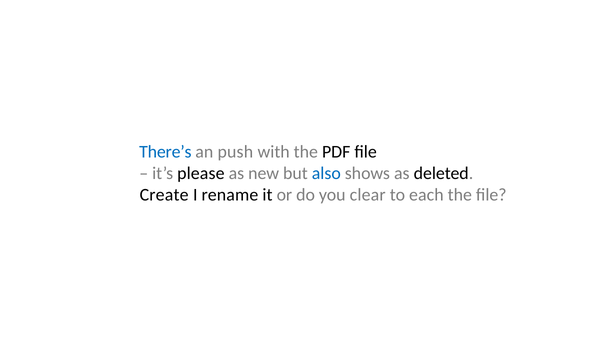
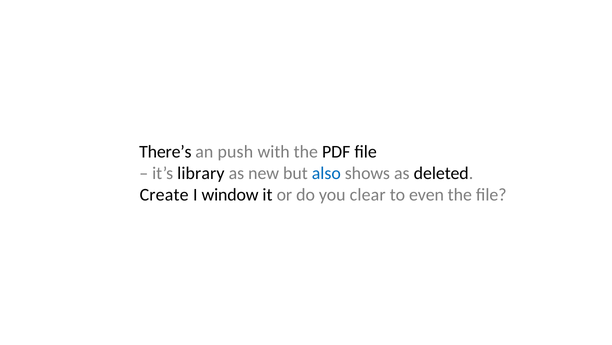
There’s colour: blue -> black (165, 152)
please: please -> library (201, 173)
rename: rename -> window (230, 194)
each: each -> even (426, 194)
